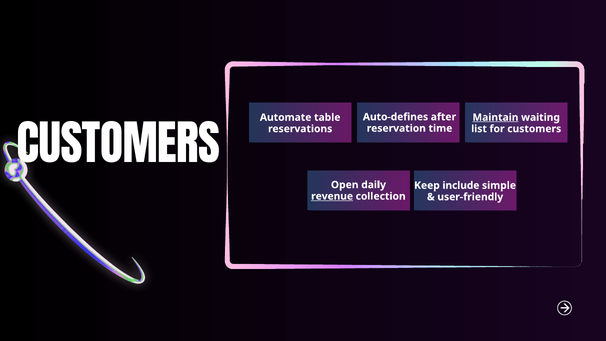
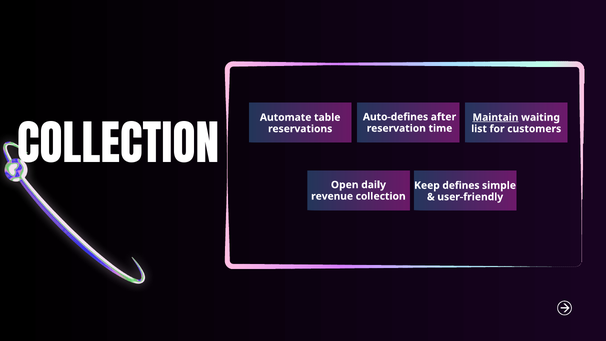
CUSTOMERS: CUSTOMERS -> COLLECTION (118, 147)
include: include -> defines (461, 185)
revenue underline: present -> none (332, 196)
